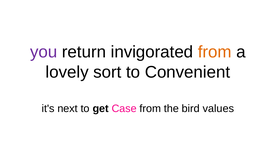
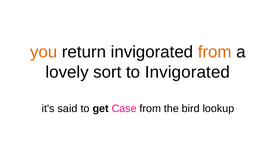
you colour: purple -> orange (44, 52)
to Convenient: Convenient -> Invigorated (187, 72)
next: next -> said (67, 109)
values: values -> lookup (218, 109)
